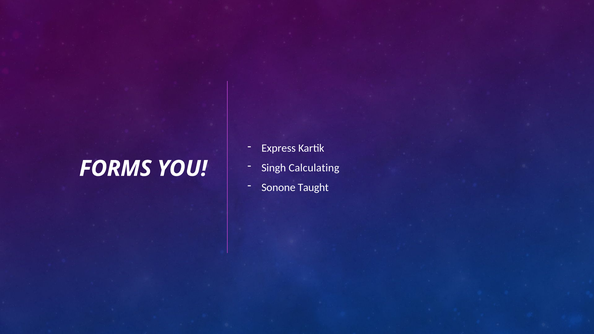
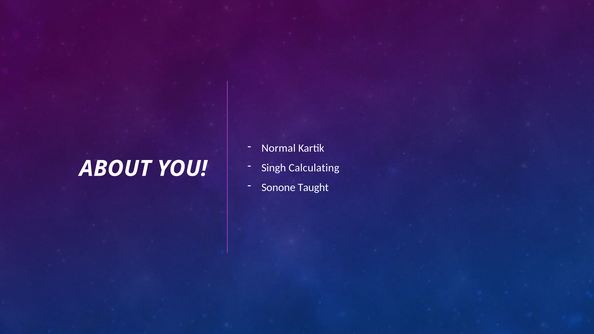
Express: Express -> Normal (279, 148)
FORMS: FORMS -> ABOUT (115, 169)
